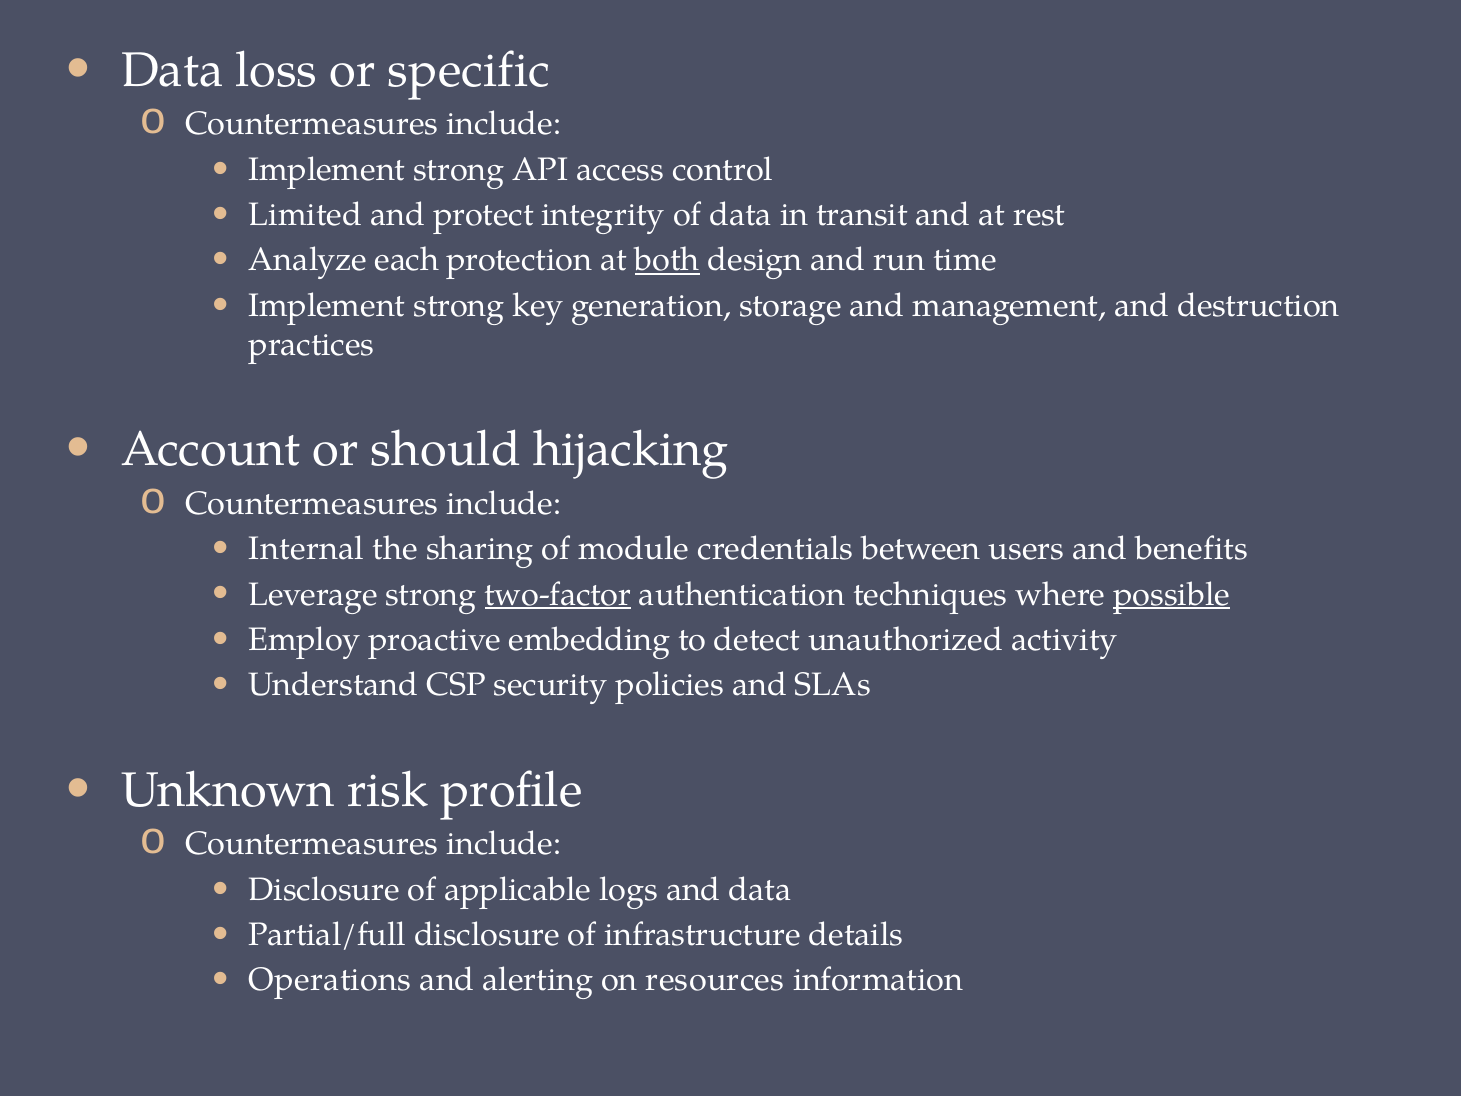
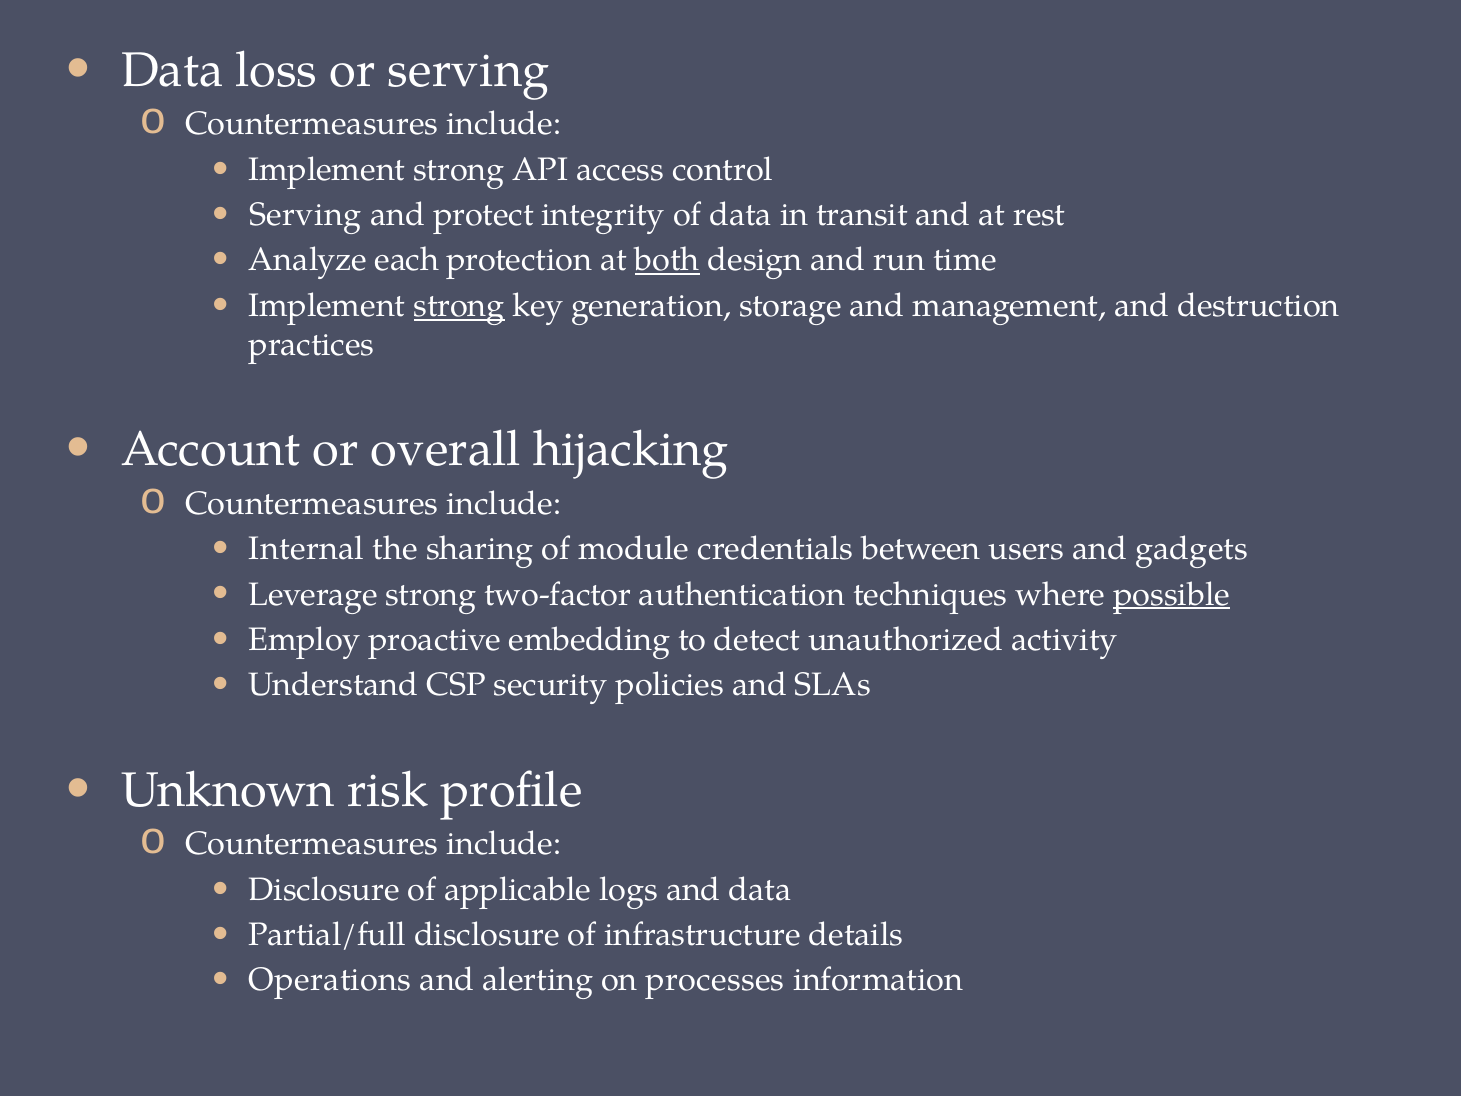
or specific: specific -> serving (469, 70)
Limited: Limited -> Serving (306, 215)
strong underline: none -> present (459, 306)
should: should -> overall (446, 449)
benefits: benefits -> gadgets (1192, 549)
two-factor underline: present -> none (558, 594)
resources: resources -> processes (715, 980)
